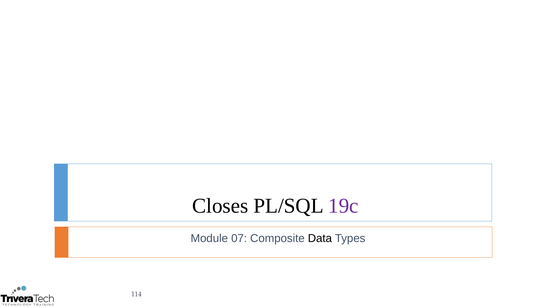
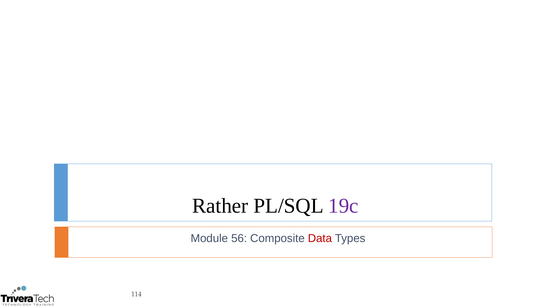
Closes: Closes -> Rather (220, 206)
07: 07 -> 56 (239, 238)
Data colour: black -> red (320, 238)
